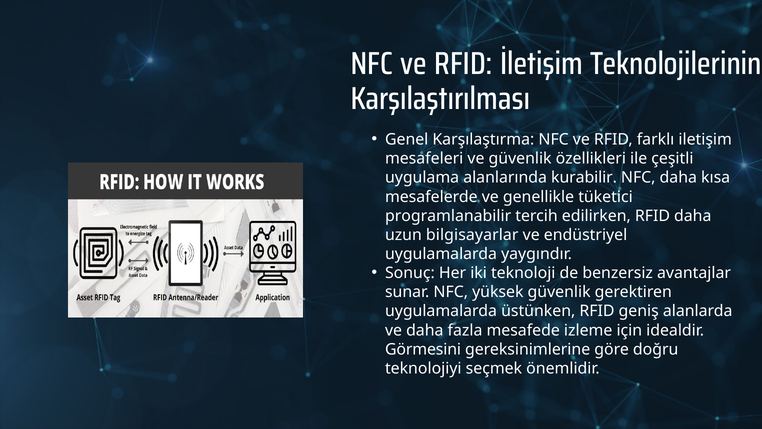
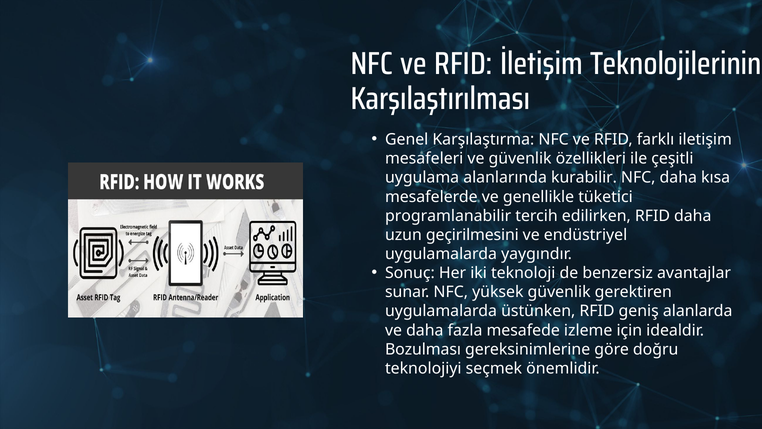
bilgisayarlar: bilgisayarlar -> geçirilmesini (472, 235)
Görmesini: Görmesini -> Bozulması (423, 349)
